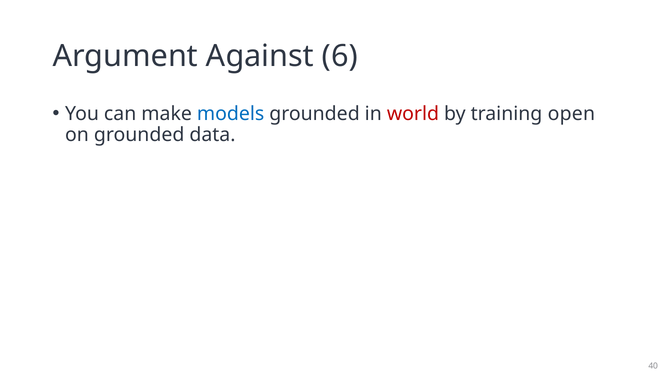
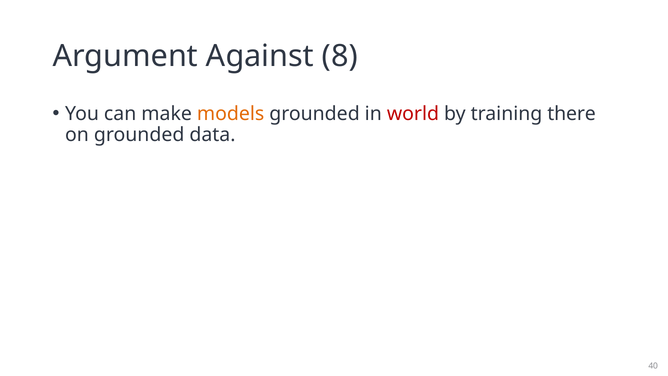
6: 6 -> 8 (340, 56)
models colour: blue -> orange (231, 114)
open: open -> there (572, 114)
